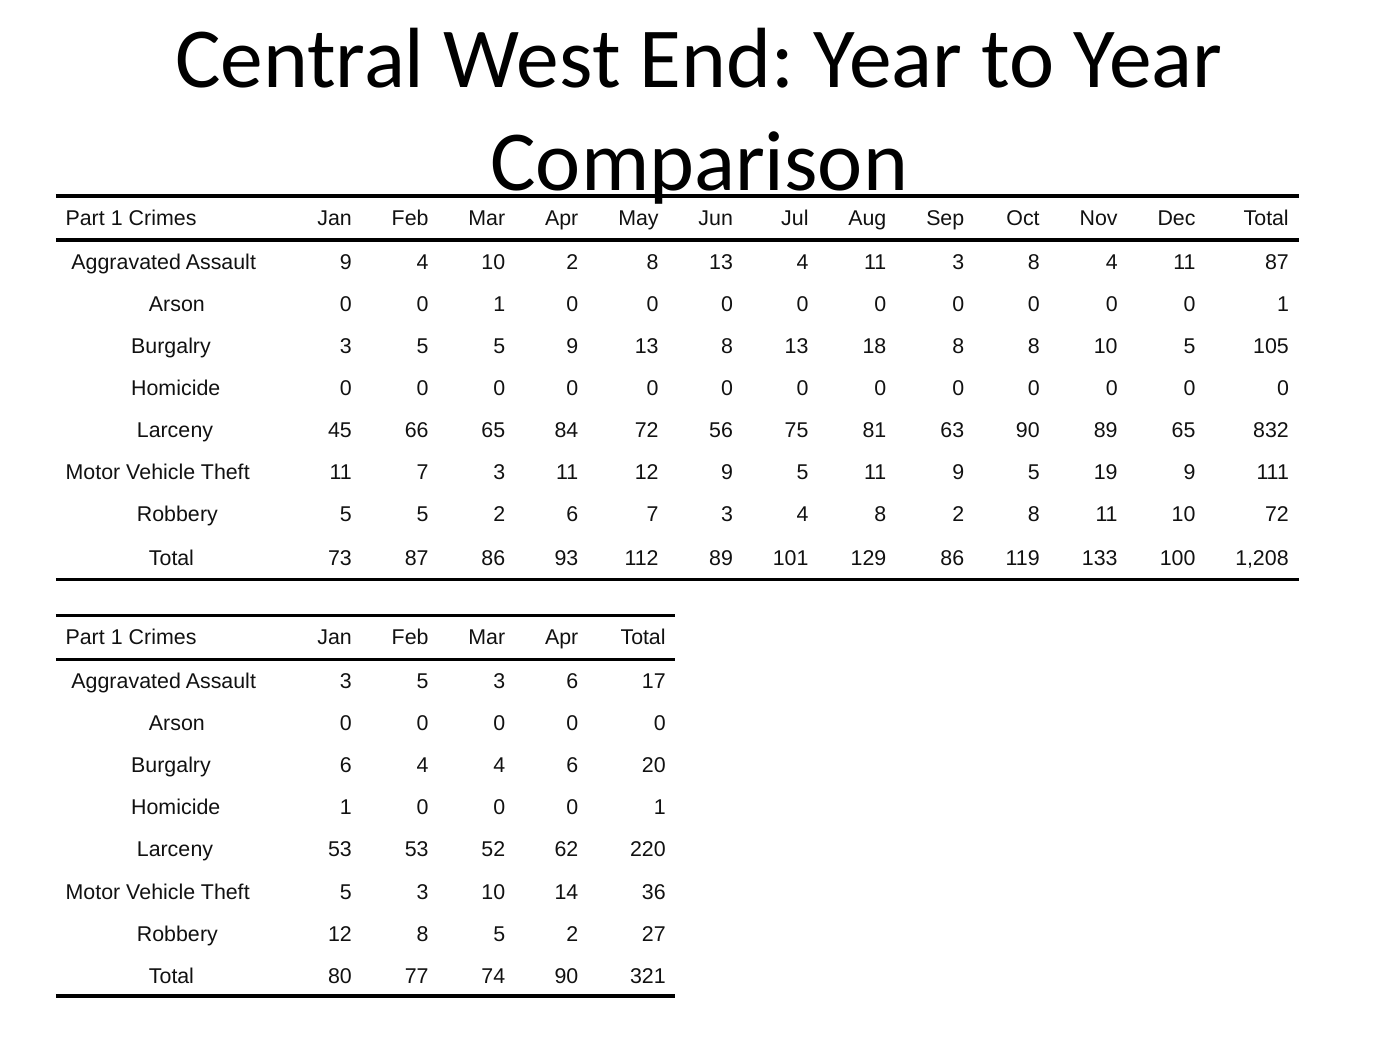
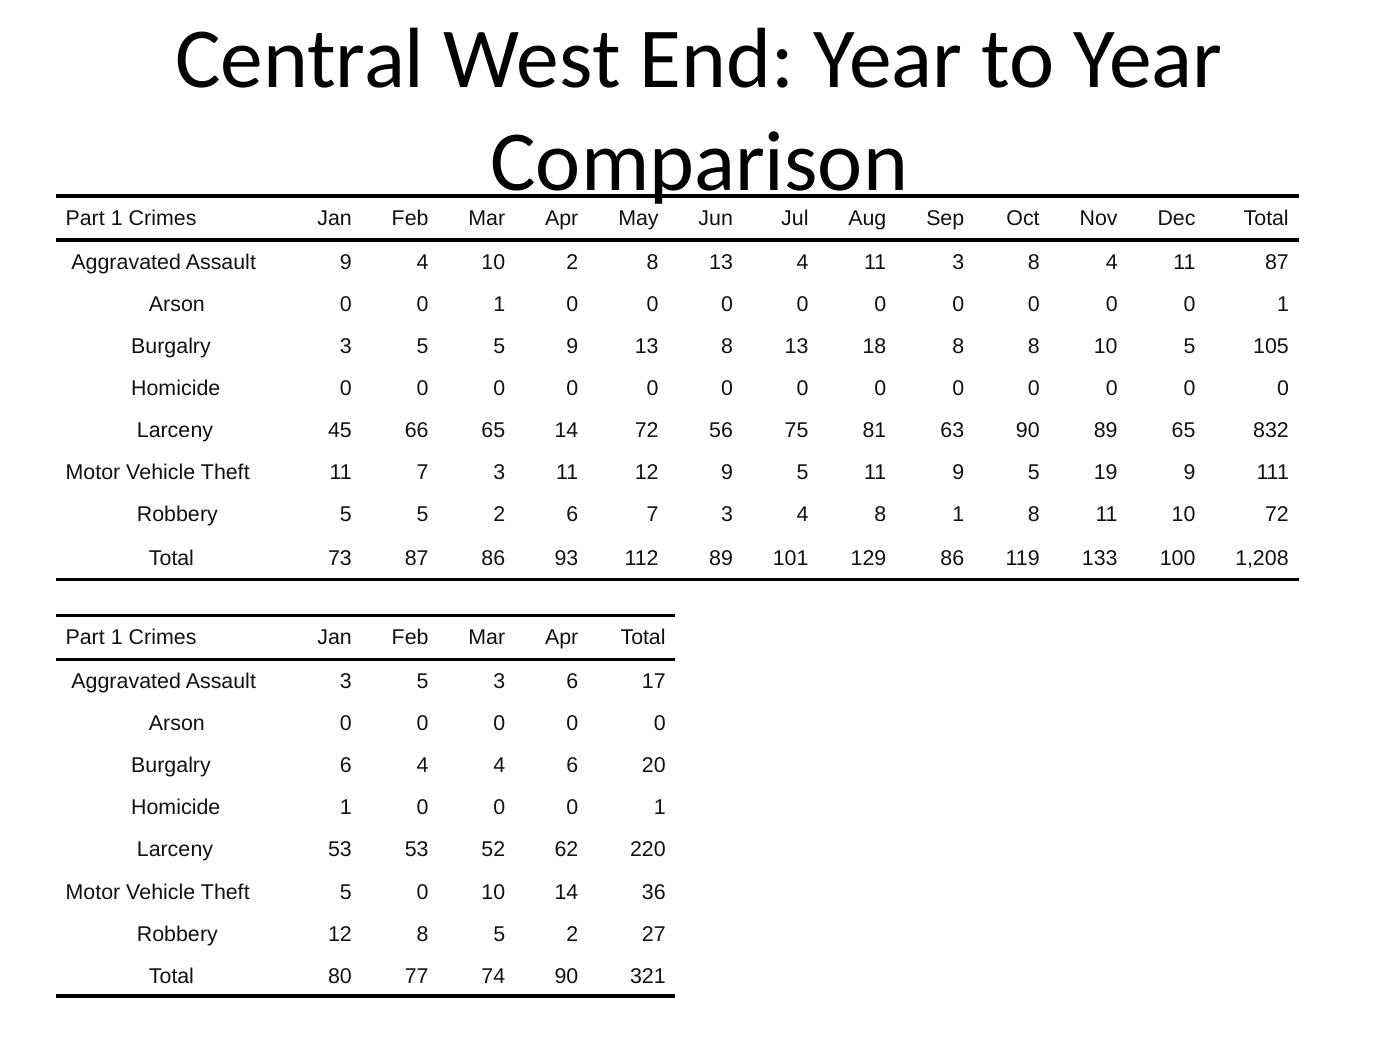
65 84: 84 -> 14 (566, 431)
8 2: 2 -> 1 (958, 515)
Theft 5 3: 3 -> 0 (423, 892)
